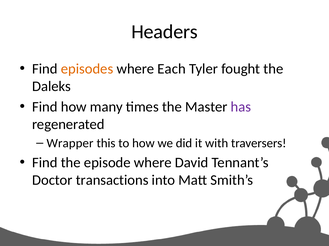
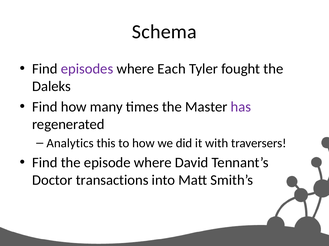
Headers: Headers -> Schema (164, 32)
episodes colour: orange -> purple (87, 69)
Wrapper: Wrapper -> Analytics (70, 143)
